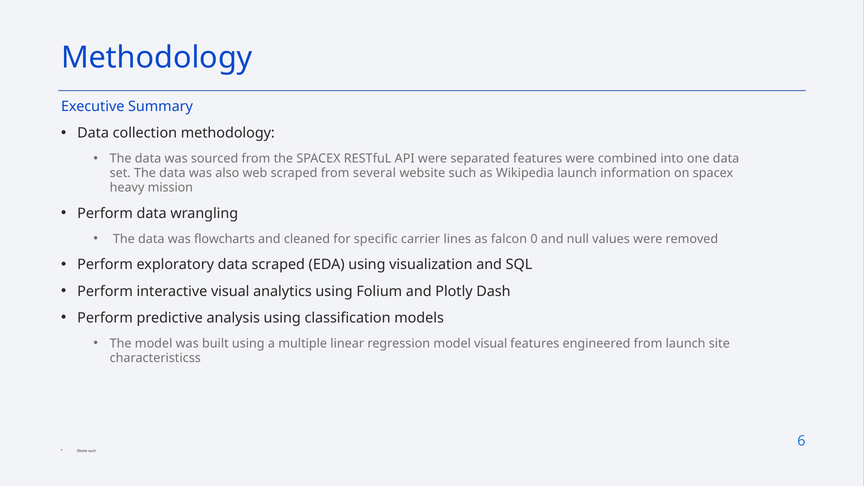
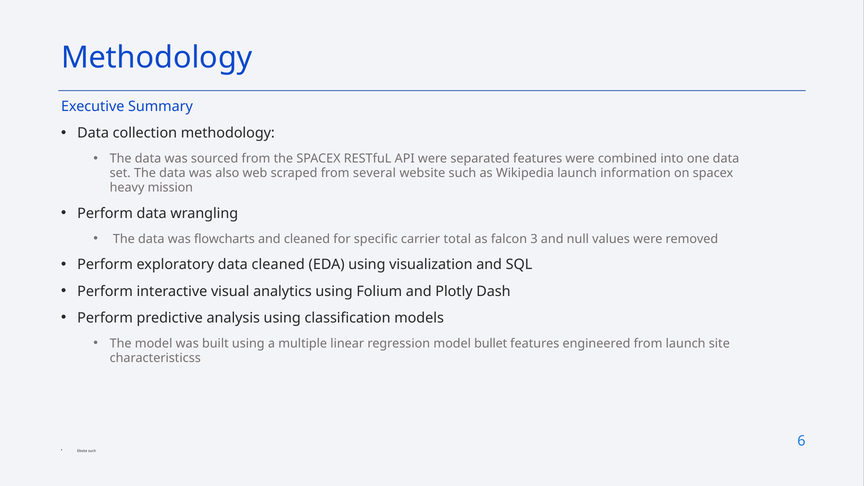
lines: lines -> total (457, 239)
0: 0 -> 3 (534, 239)
data scraped: scraped -> cleaned (278, 265)
model visual: visual -> bullet (491, 343)
